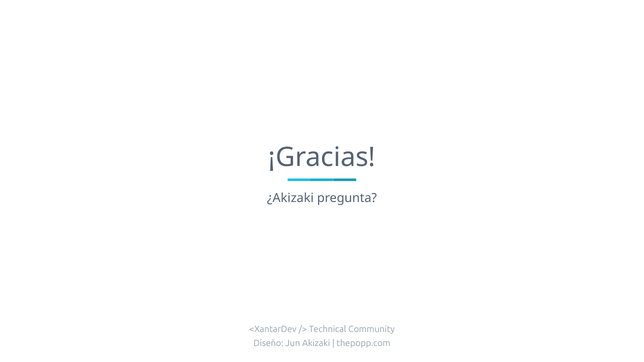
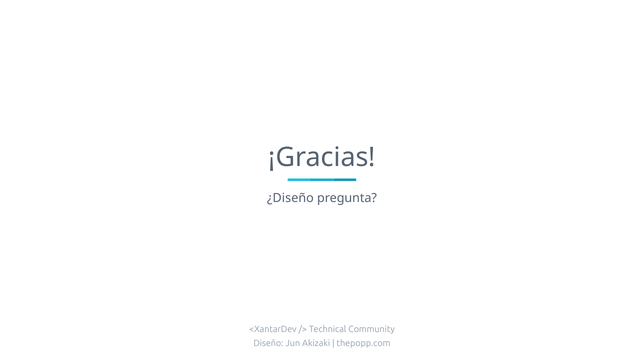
¿Akizaki: ¿Akizaki -> ¿Diseño (290, 198)
